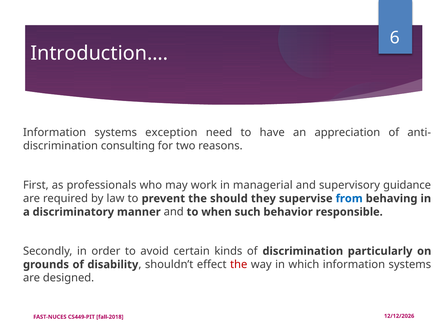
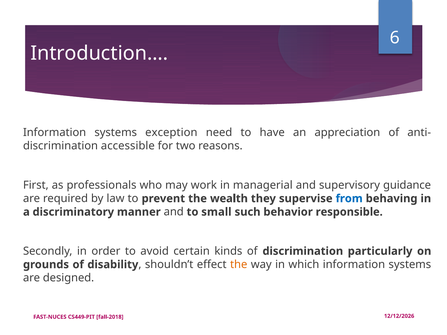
consulting: consulting -> accessible (128, 146)
should: should -> wealth (229, 199)
when: when -> small (216, 212)
the colour: red -> orange (239, 265)
